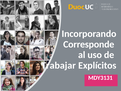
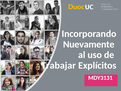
Corresponde: Corresponde -> Nuevamente (89, 44)
